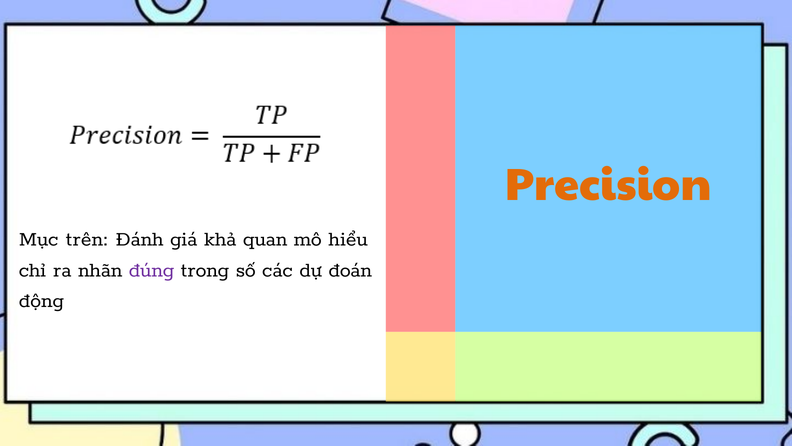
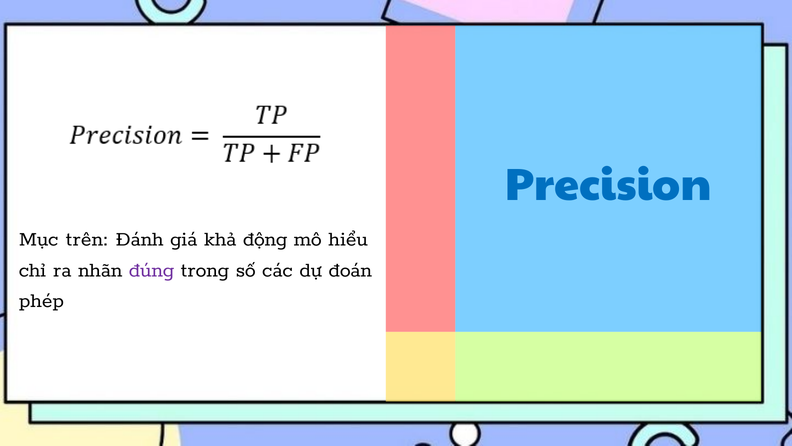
Precision colour: orange -> blue (608, 185)
quan: quan -> động (265, 238)
động: động -> phép (41, 300)
